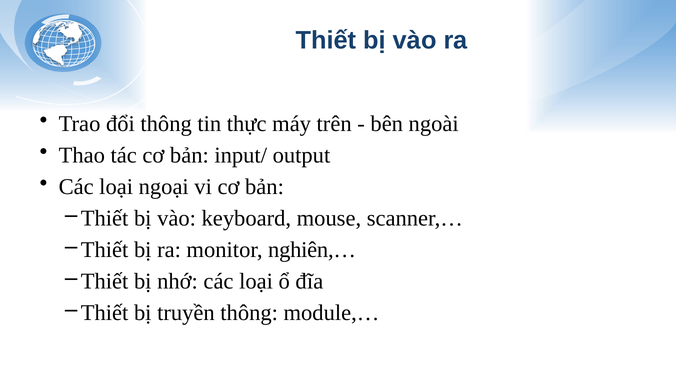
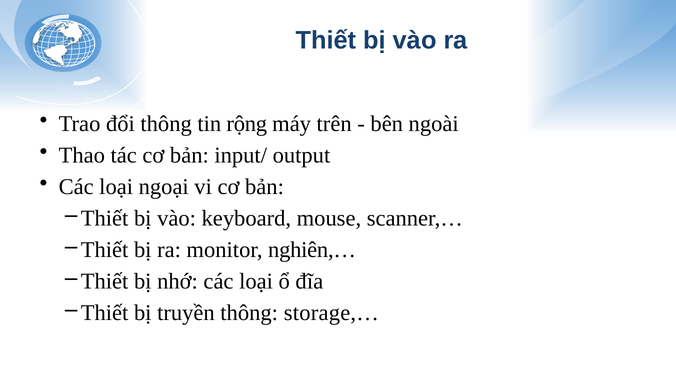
thực: thực -> rộng (247, 124)
module,…: module,… -> storage,… (331, 313)
